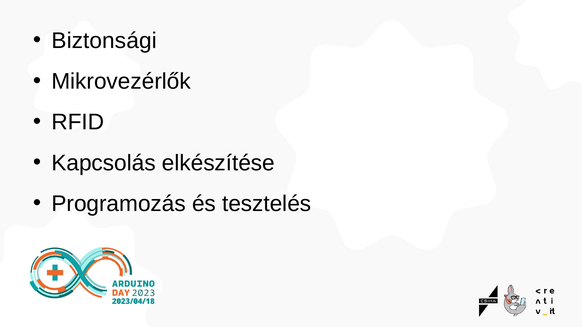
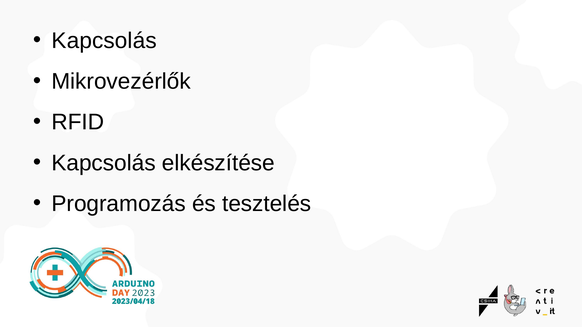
Biztonsági: Biztonsági -> Kapcsolás (104, 41)
